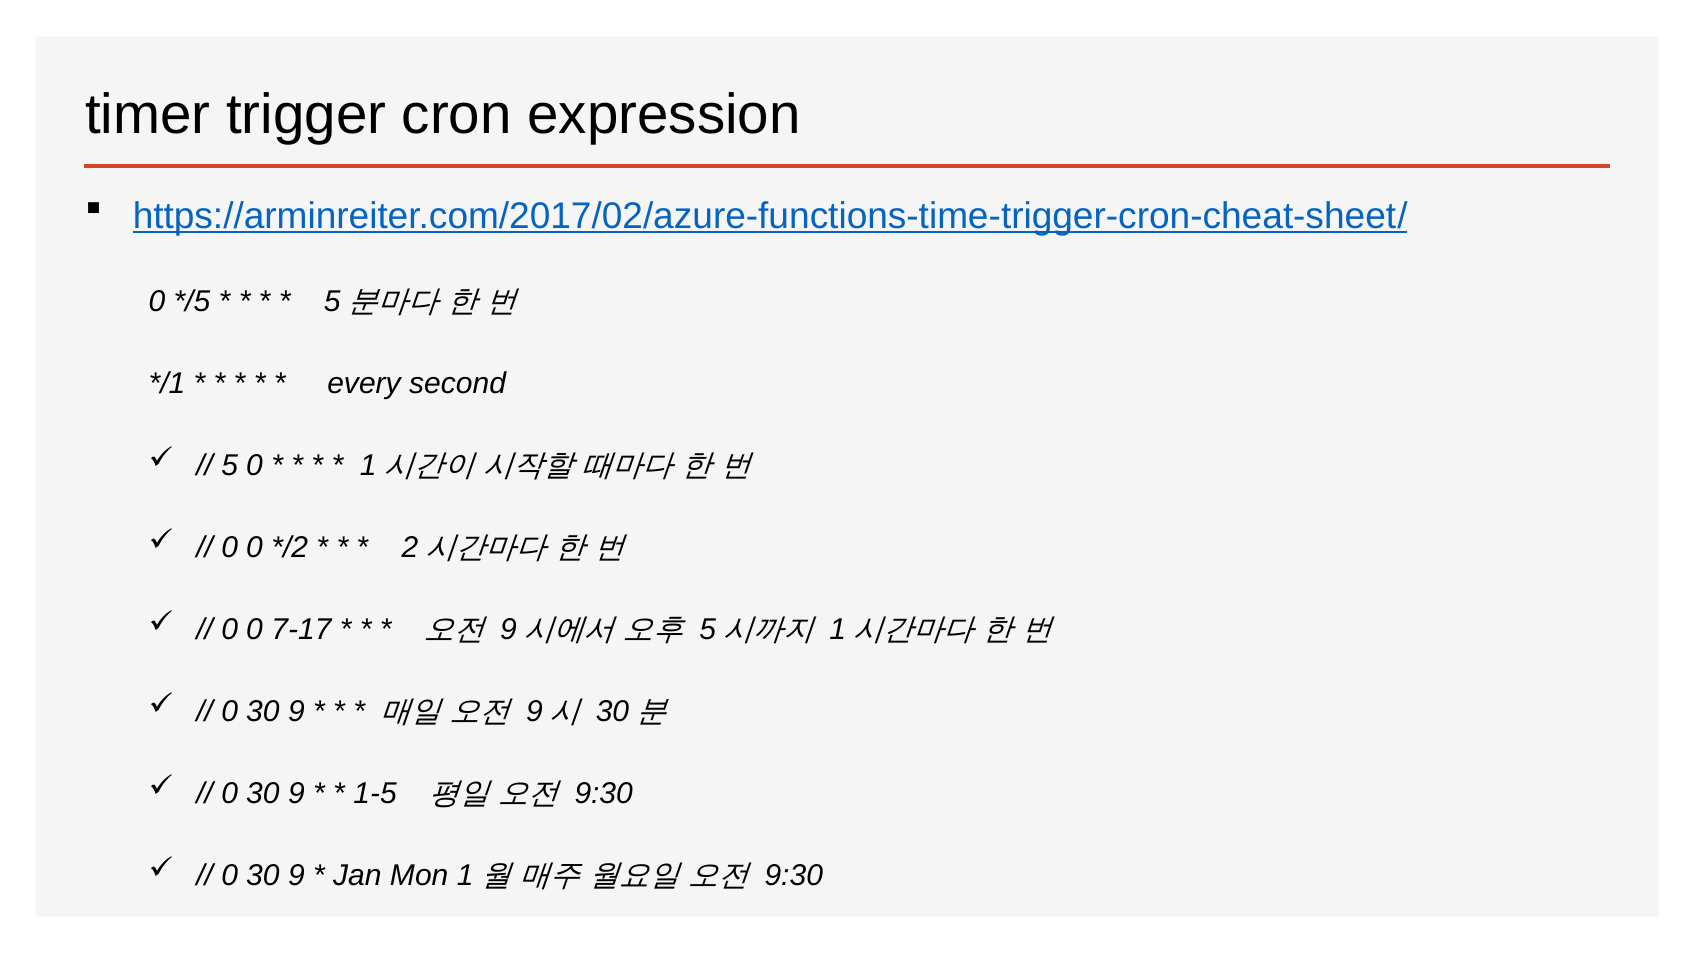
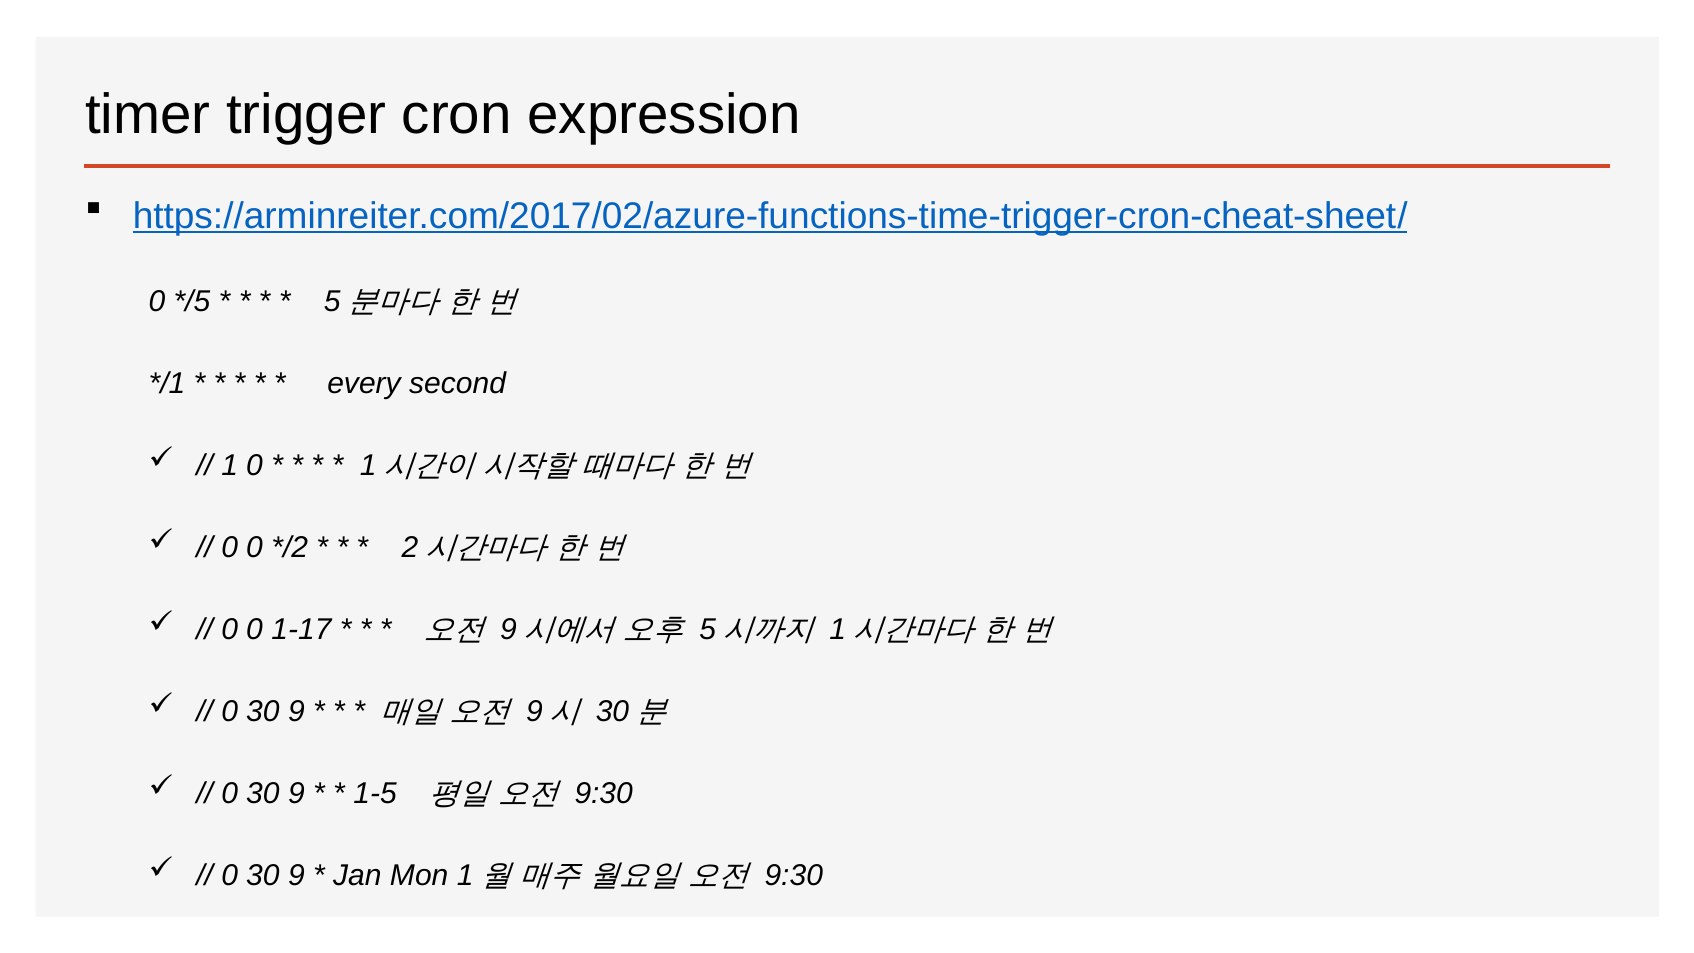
5: 5 -> 1 (230, 465)
7-17: 7-17 -> 1-17 (301, 629)
